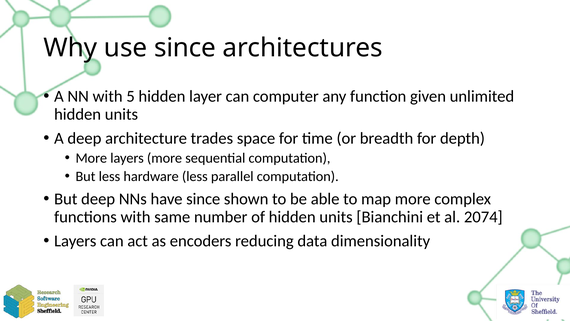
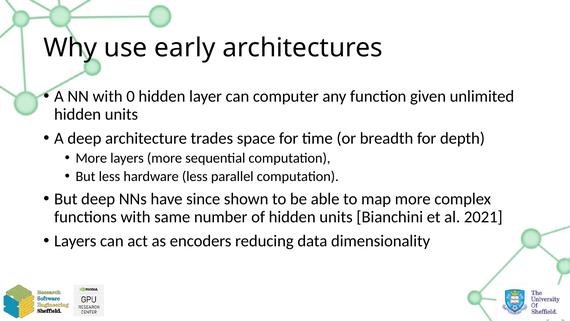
use since: since -> early (185, 48)
5: 5 -> 0 (131, 96)
2074: 2074 -> 2021 (483, 217)
